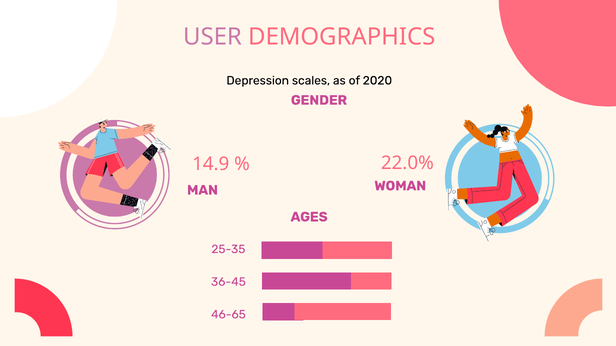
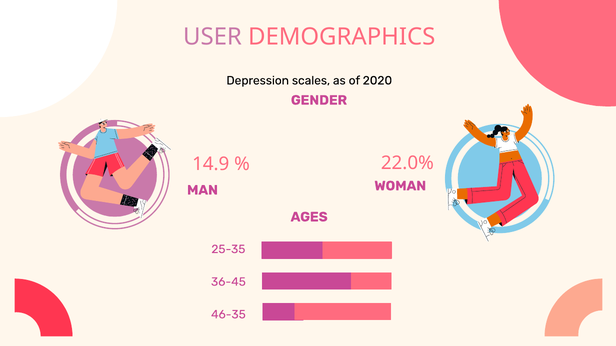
46-65: 46-65 -> 46-35 (228, 315)
